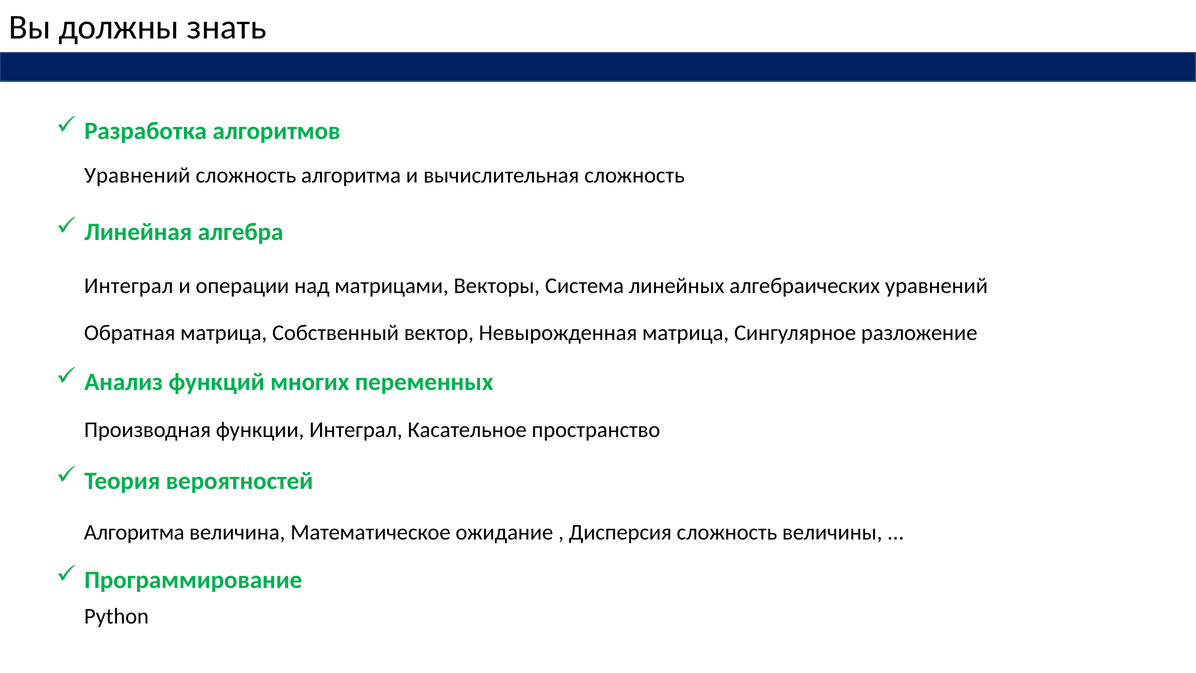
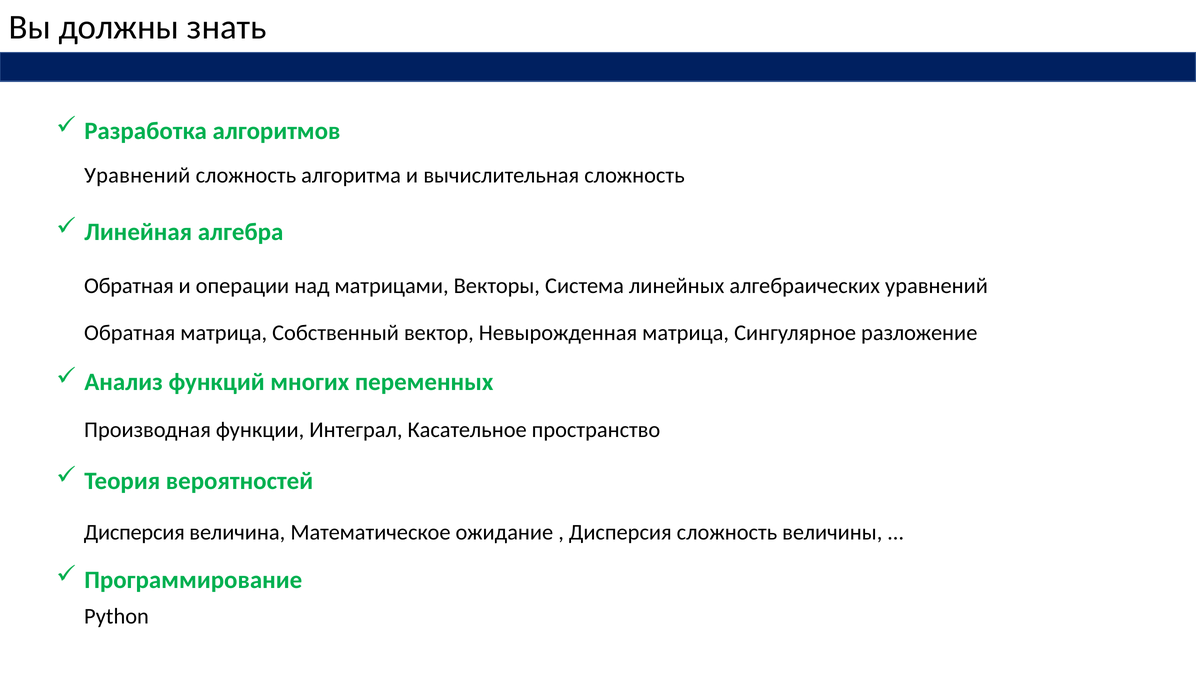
Интеграл: Интеграл -> Обратная (129, 286)
Алгоритма: Алгоритма -> Дисперсия (134, 532)
